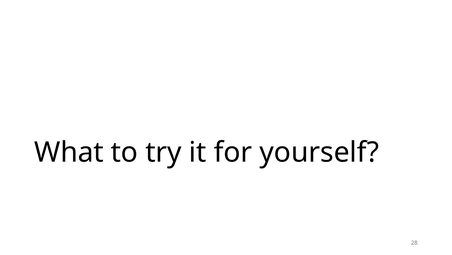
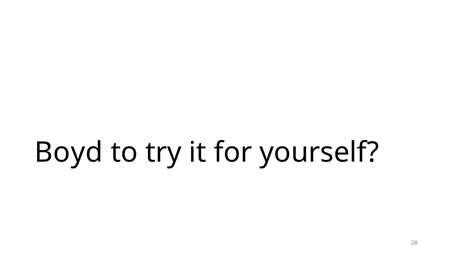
What: What -> Boyd (69, 152)
